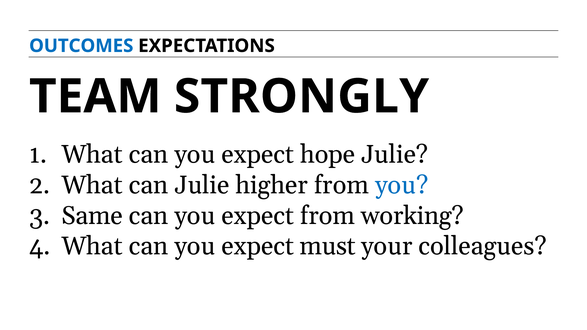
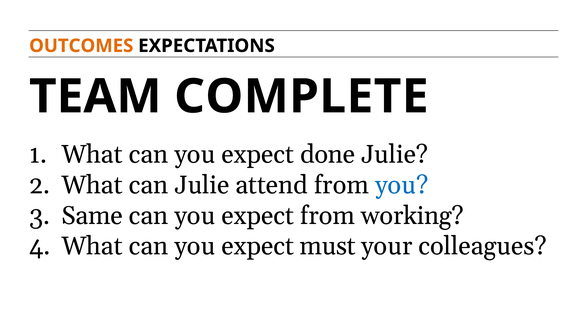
OUTCOMES colour: blue -> orange (81, 46)
STRONGLY: STRONGLY -> COMPLETE (301, 97)
hope: hope -> done (328, 154)
higher: higher -> attend (272, 185)
